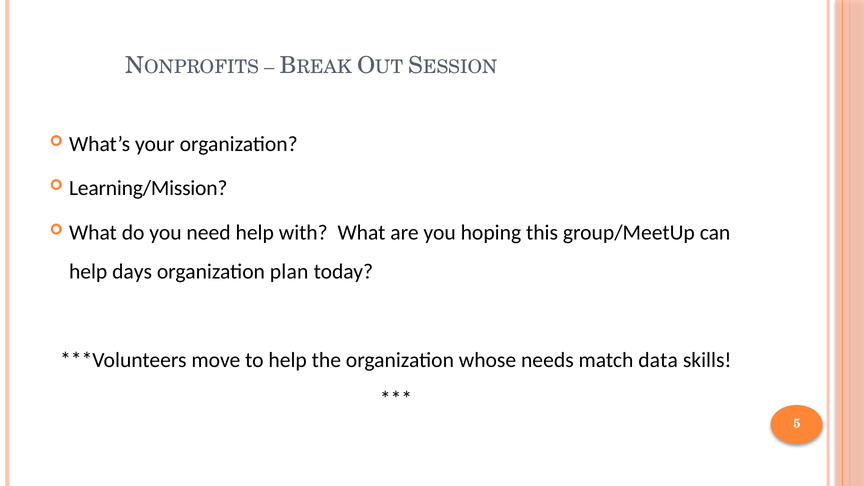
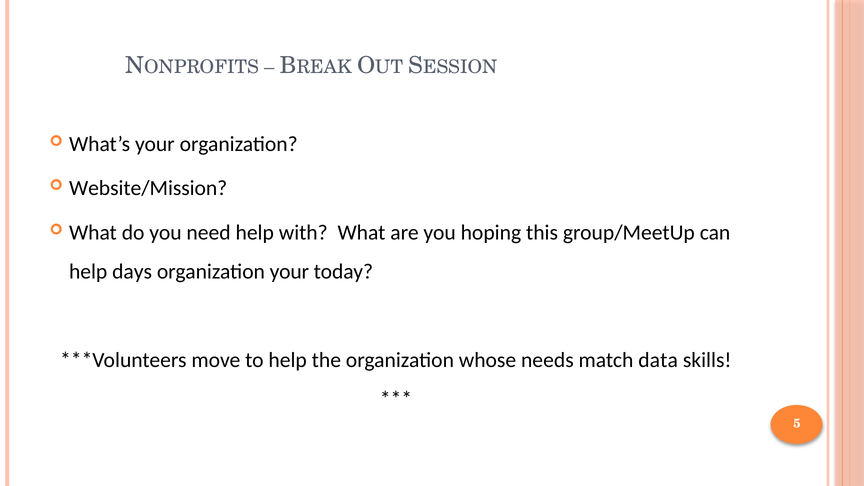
Learning/Mission: Learning/Mission -> Website/Mission (148, 188)
organization plan: plan -> your (289, 271)
